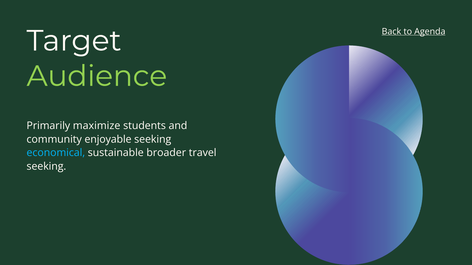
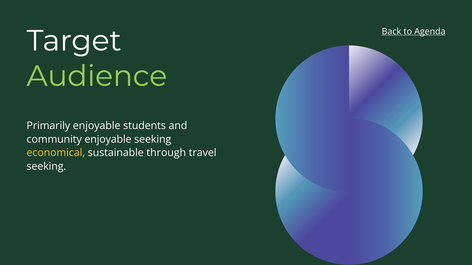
Primarily maximize: maximize -> enjoyable (97, 126)
economical colour: light blue -> yellow (56, 153)
broader: broader -> through (166, 153)
